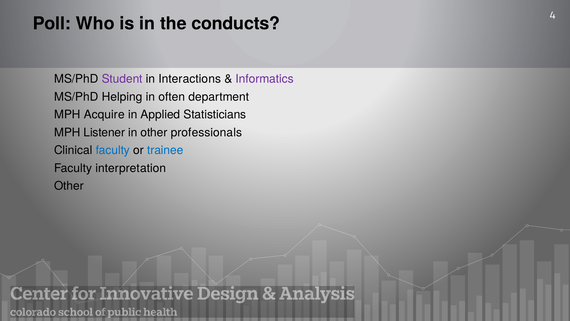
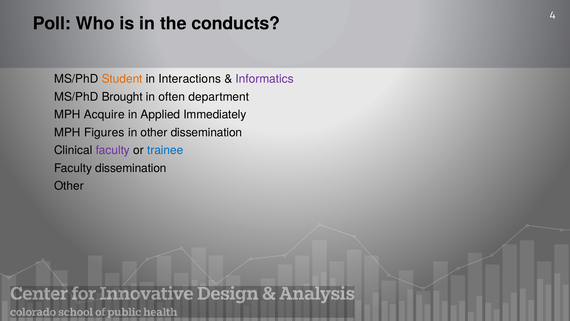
Student colour: purple -> orange (122, 79)
Helping: Helping -> Brought (122, 97)
Statisticians: Statisticians -> Immediately (215, 115)
Listener: Listener -> Figures (104, 132)
other professionals: professionals -> dissemination (207, 132)
faculty colour: blue -> purple (113, 150)
interpretation: interpretation -> dissemination (131, 168)
